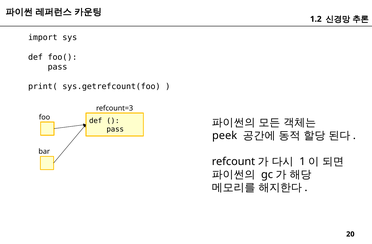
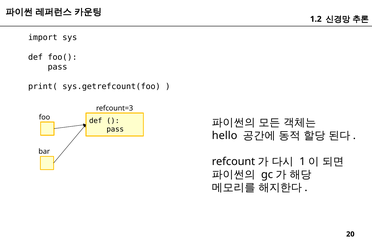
peek: peek -> hello (225, 136)
